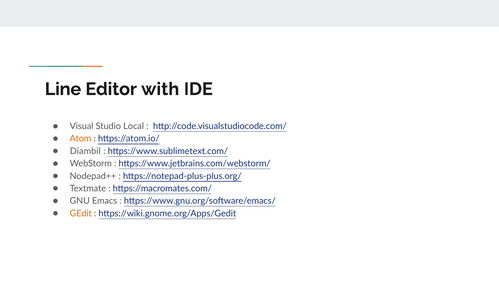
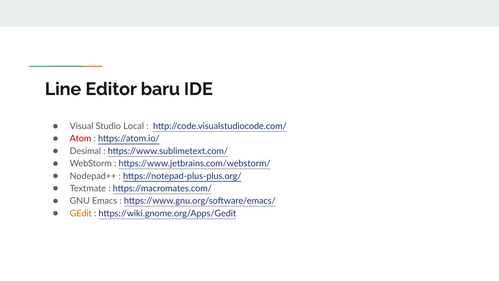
with: with -> baru (160, 89)
Atom colour: orange -> red (81, 139)
Diambil: Diambil -> Desimal (85, 151)
